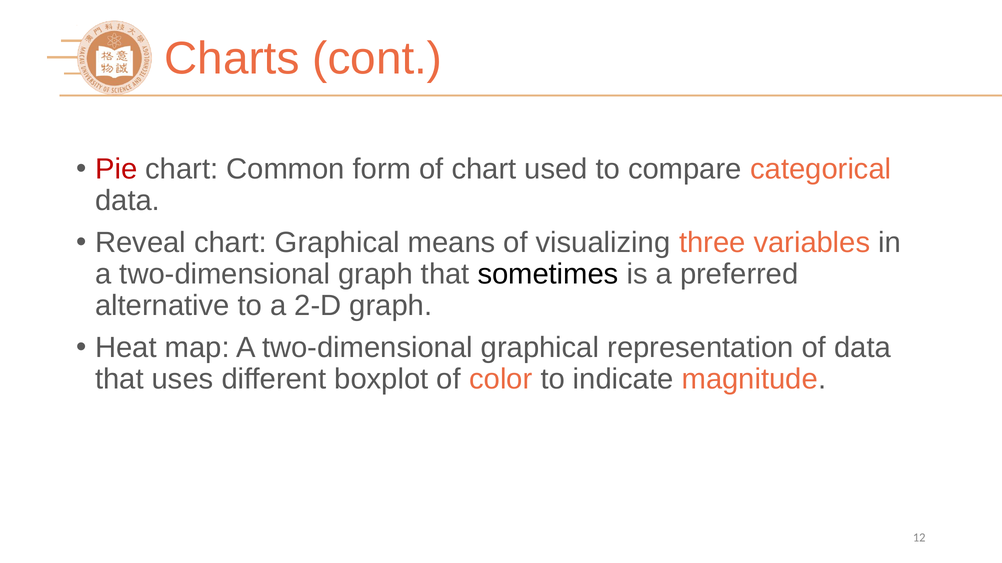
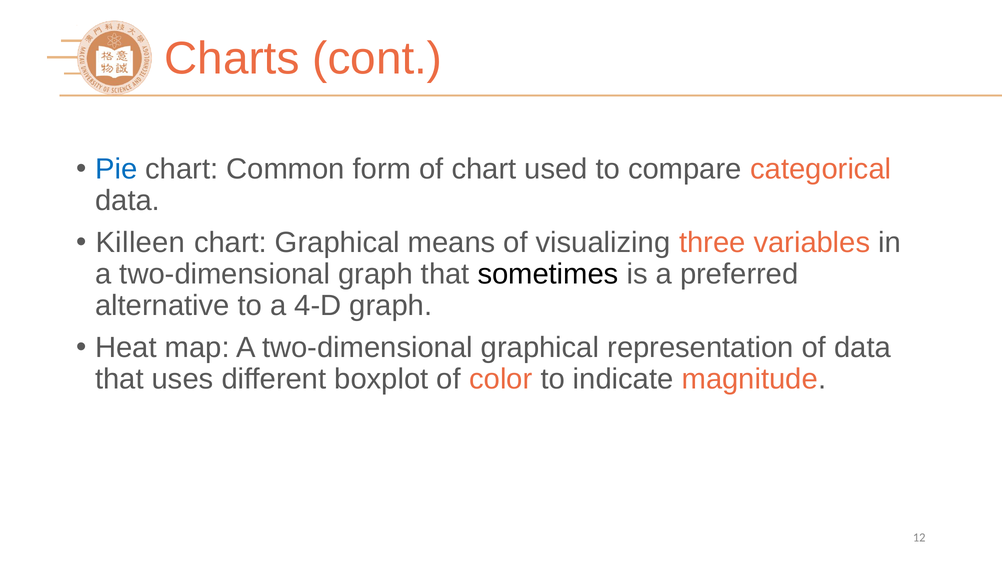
Pie colour: red -> blue (116, 169)
Reveal: Reveal -> Killeen (140, 243)
2-D: 2-D -> 4-D (318, 306)
